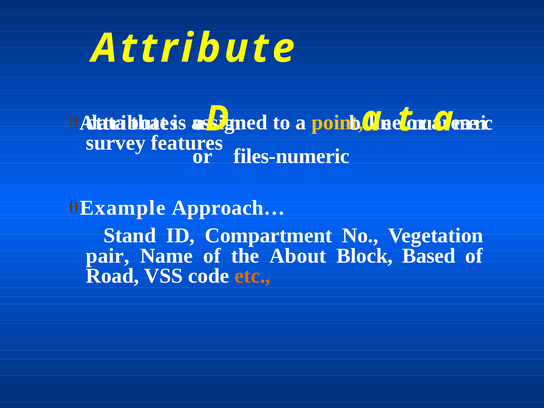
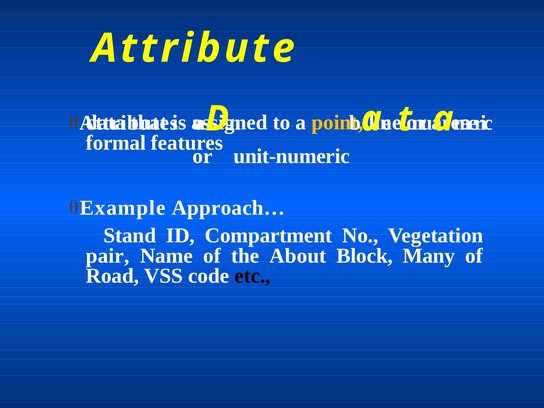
survey: survey -> formal (116, 143)
files-numeric: files-numeric -> unit-numeric (292, 156)
Based: Based -> Many (429, 256)
etc colour: orange -> black (252, 276)
